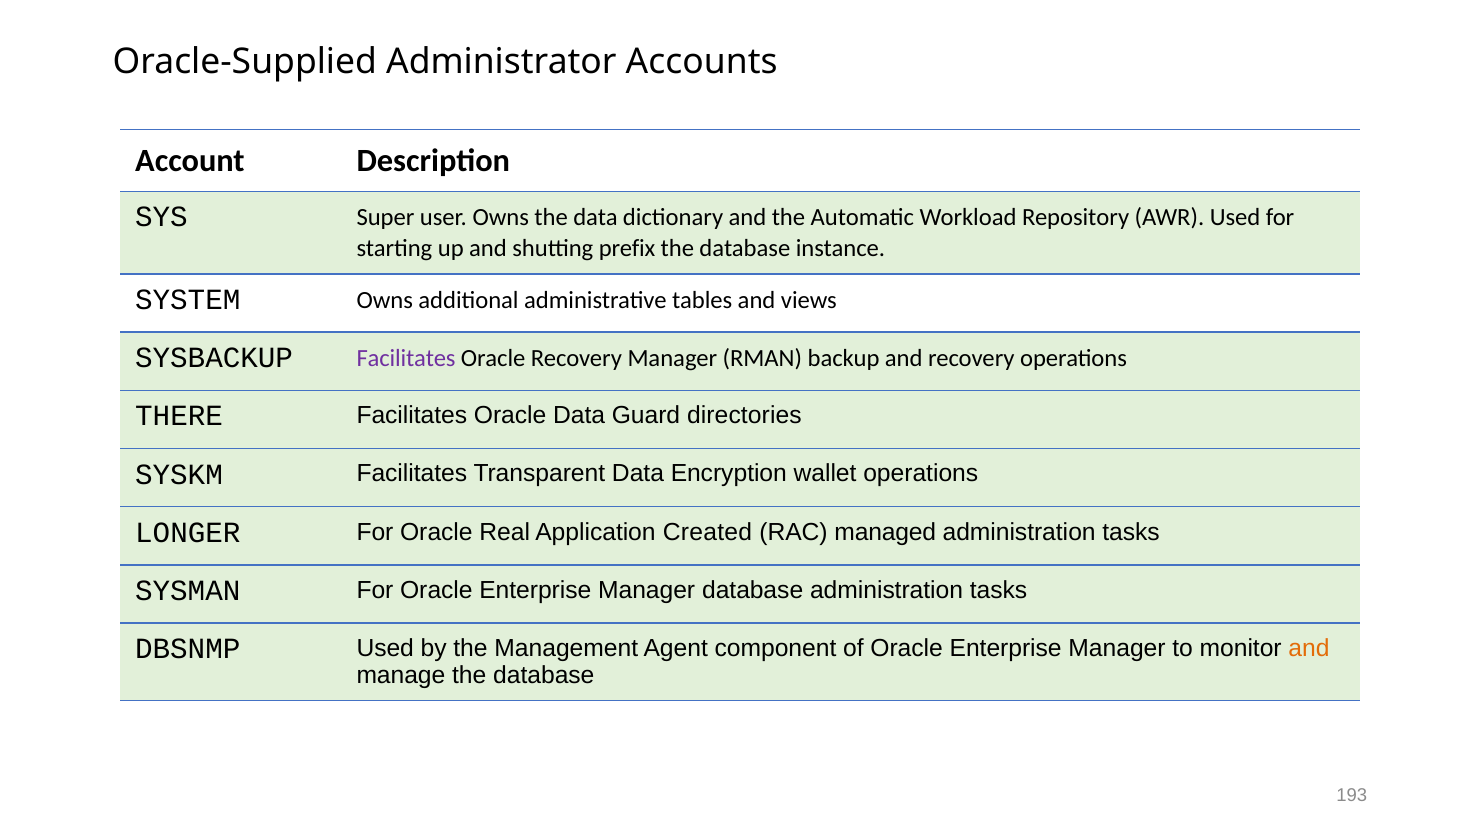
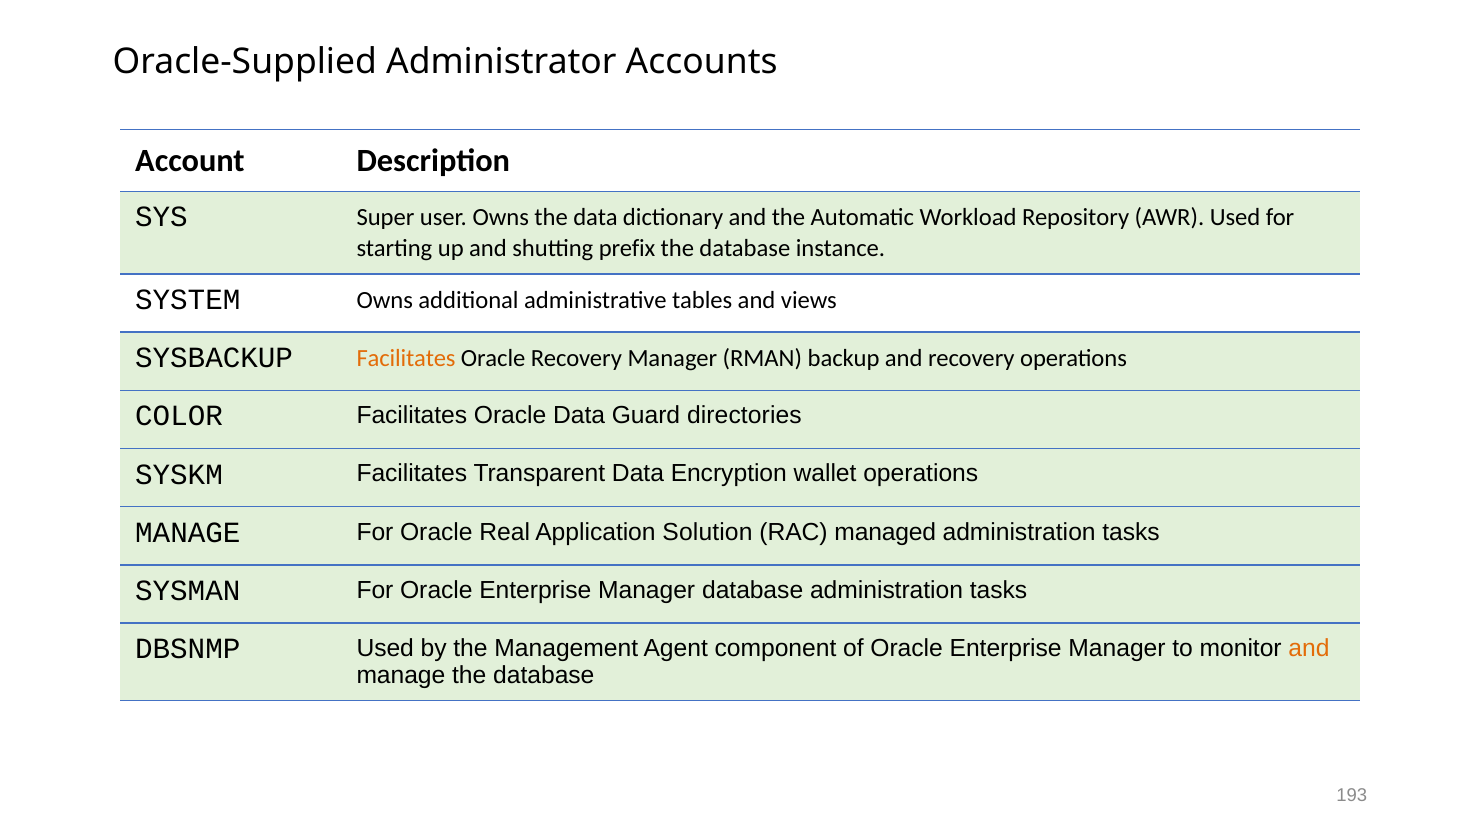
Facilitates colour: purple -> orange (406, 359)
THERE: THERE -> COLOR (179, 416)
LONGER: LONGER -> MANAGE (188, 532)
Created: Created -> Solution (707, 532)
